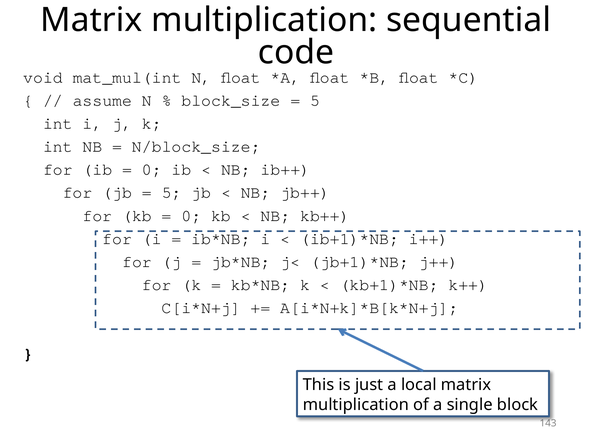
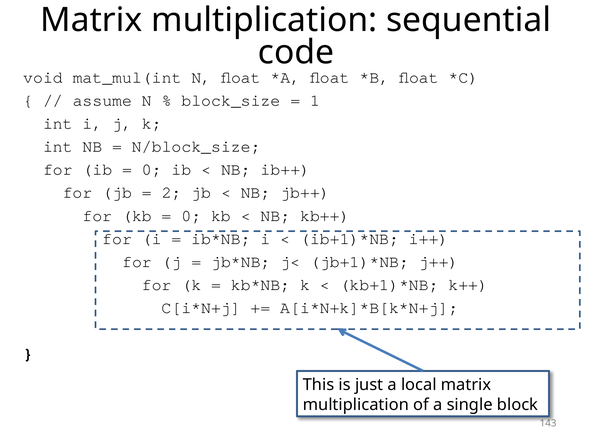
5: 5 -> 1 (315, 100)
5: 5 -> 2 (172, 193)
